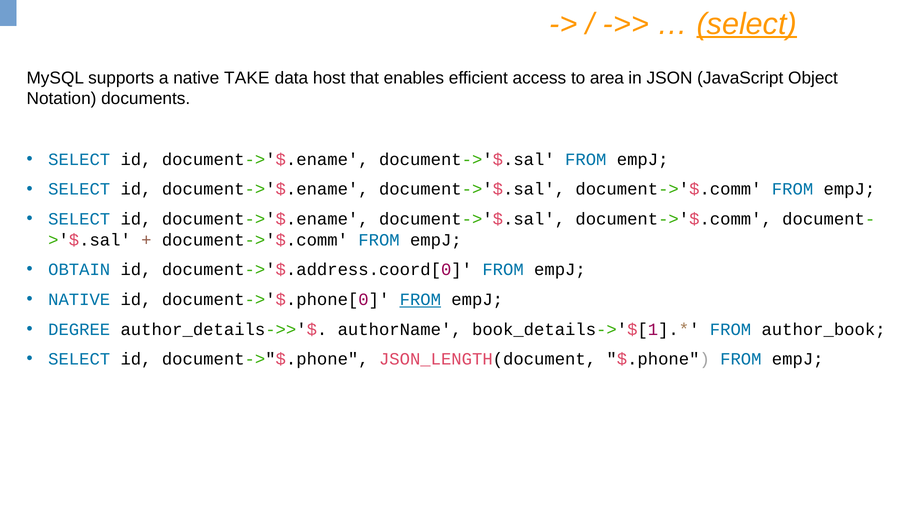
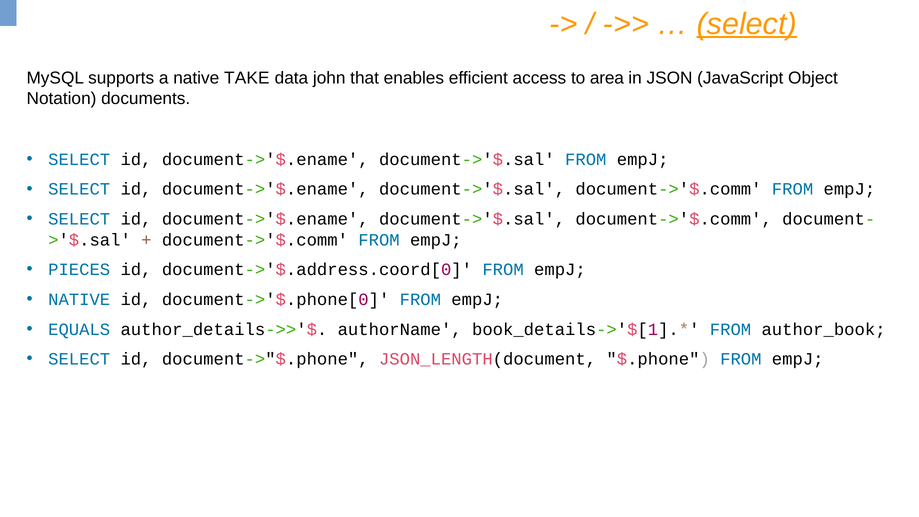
host: host -> john (329, 78)
OBTAIN: OBTAIN -> PIECES (79, 270)
FROM underline: present -> none (420, 299)
DEGREE: DEGREE -> EQUALS (79, 329)
